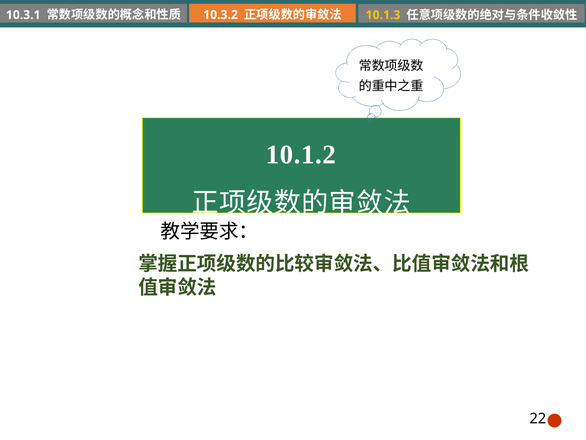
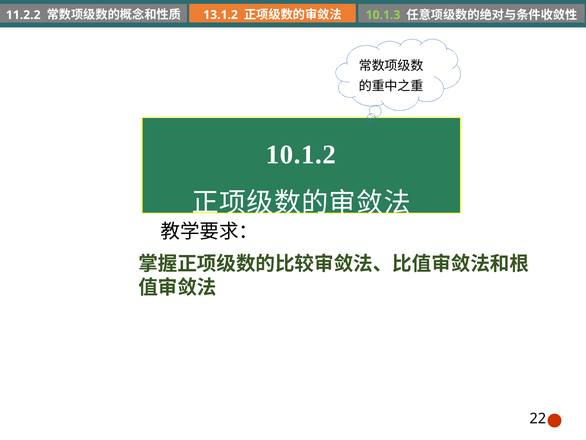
10.3.2: 10.3.2 -> 13.1.2 (221, 15)
10.3.1: 10.3.1 -> 11.2.2 (23, 15)
10.1.3 colour: yellow -> light green (383, 15)
